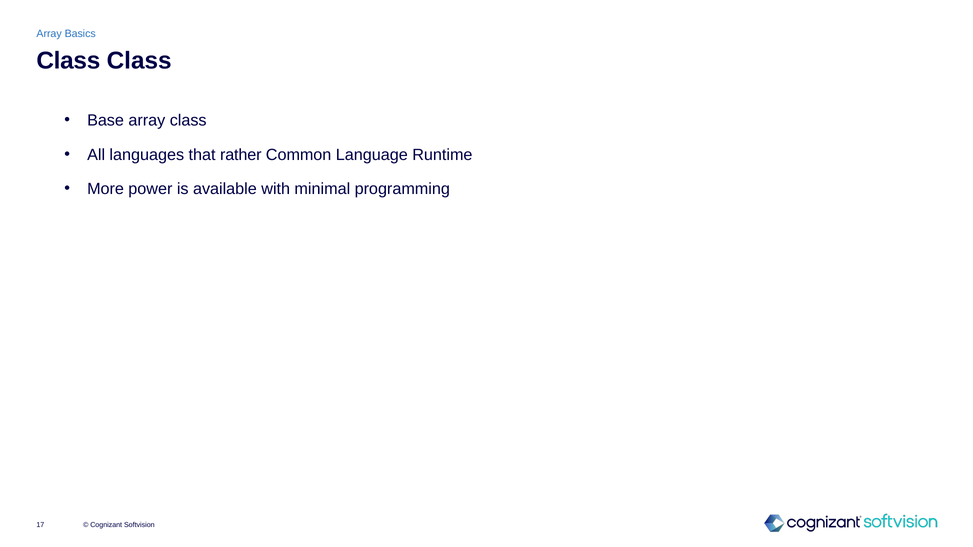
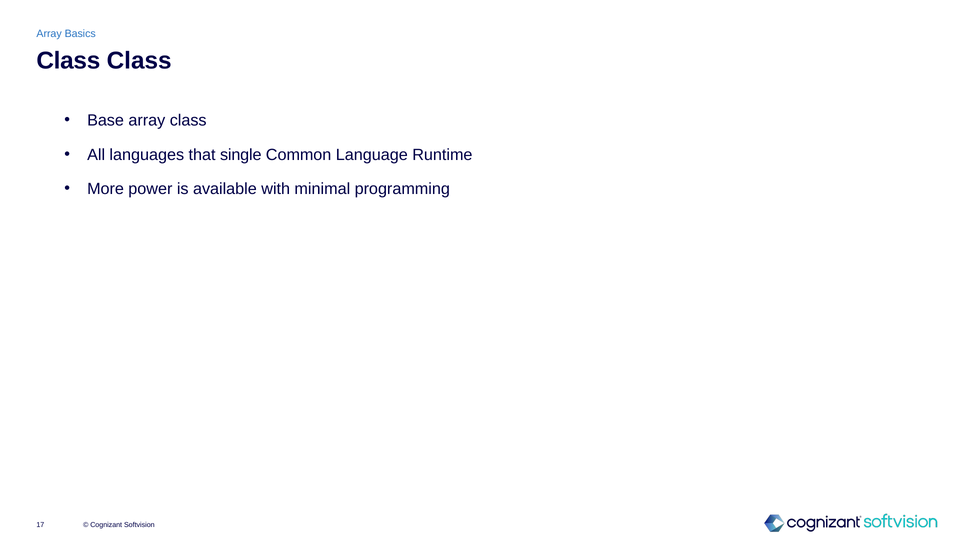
rather: rather -> single (241, 155)
